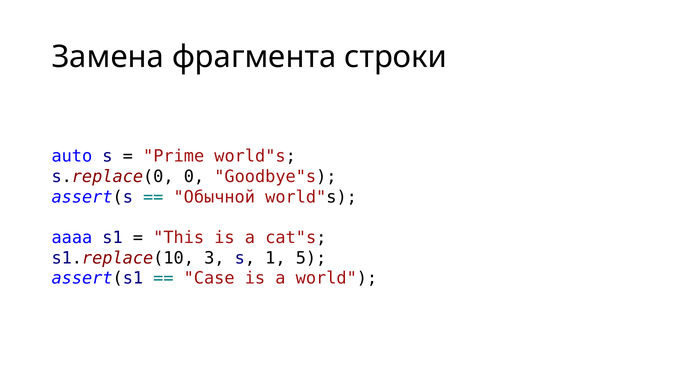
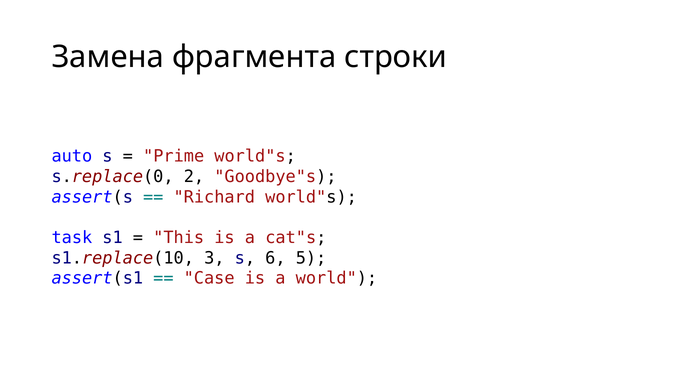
0: 0 -> 2 (194, 177)
Обычной: Обычной -> Richard (214, 197)
aaaa: aaaa -> task (72, 237)
1: 1 -> 6 (275, 258)
